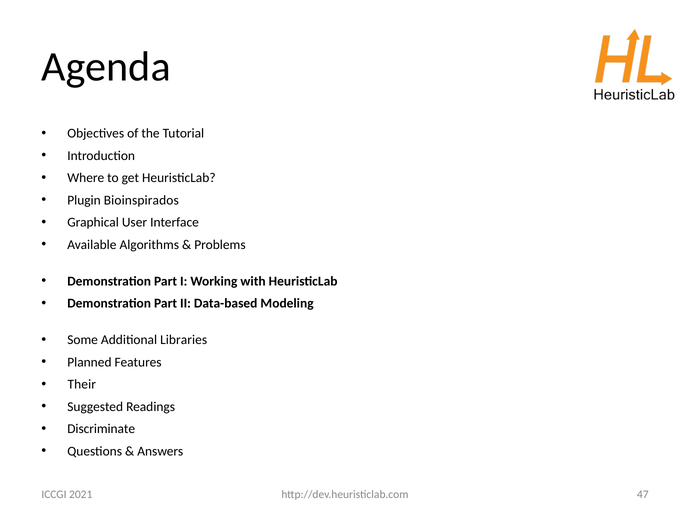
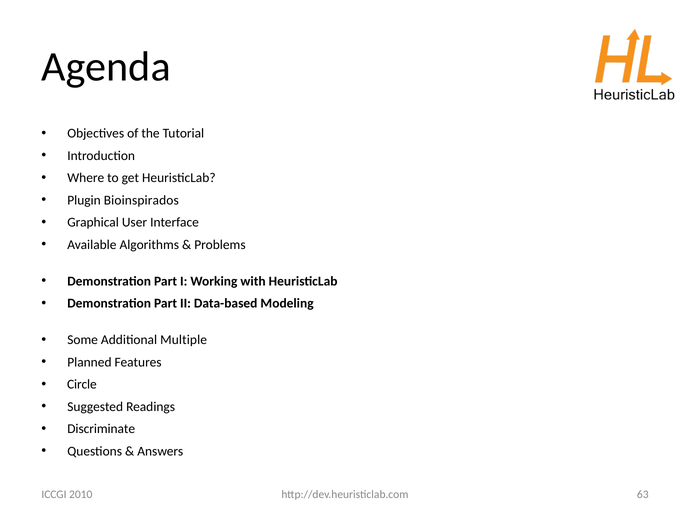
Libraries: Libraries -> Multiple (184, 340)
Their: Their -> Circle (82, 384)
47: 47 -> 63 (643, 494)
2021: 2021 -> 2010 (81, 494)
